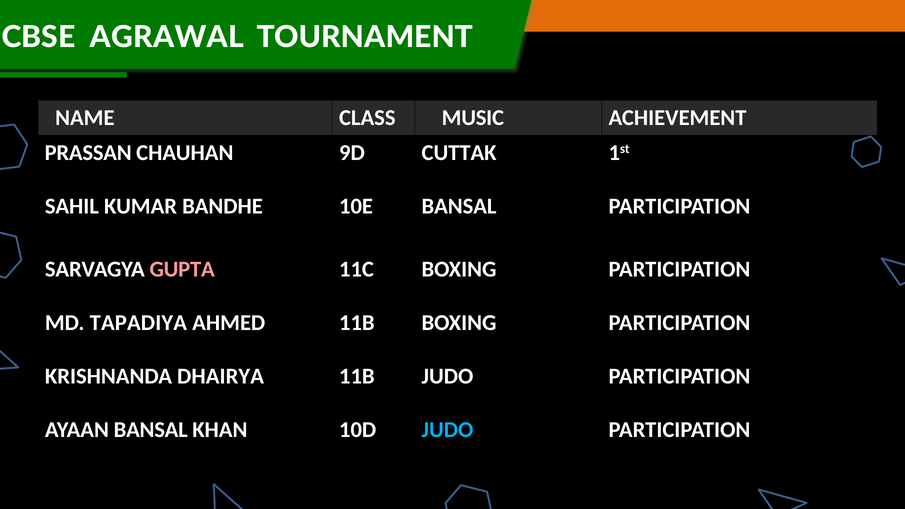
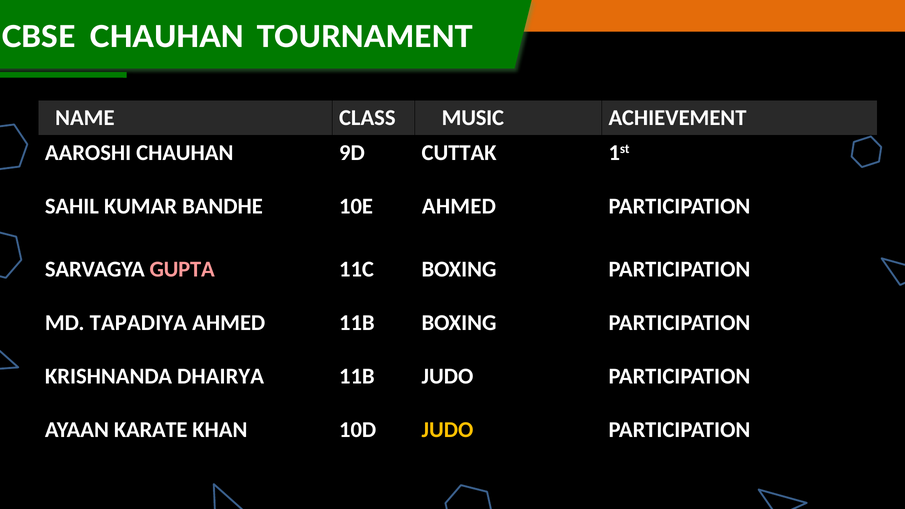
CBSE AGRAWAL: AGRAWAL -> CHAUHAN (167, 37)
PRASSAN: PRASSAN -> AAROSHI (88, 153)
10E BANSAL: BANSAL -> AHMED (459, 206)
AYAAN BANSAL: BANSAL -> KARATE (151, 430)
JUDO colour: light blue -> yellow (447, 430)
